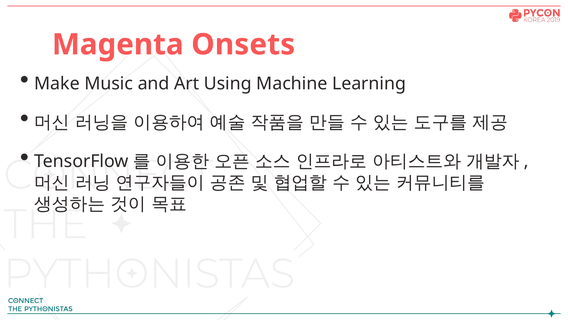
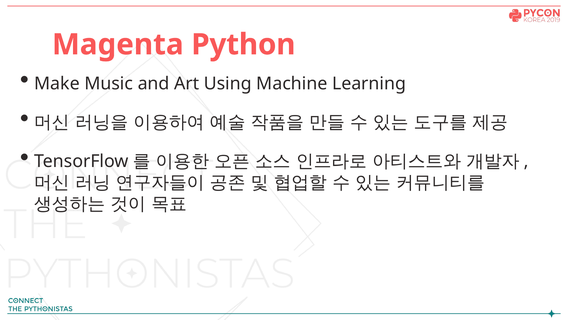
Onsets: Onsets -> Python (243, 44)
